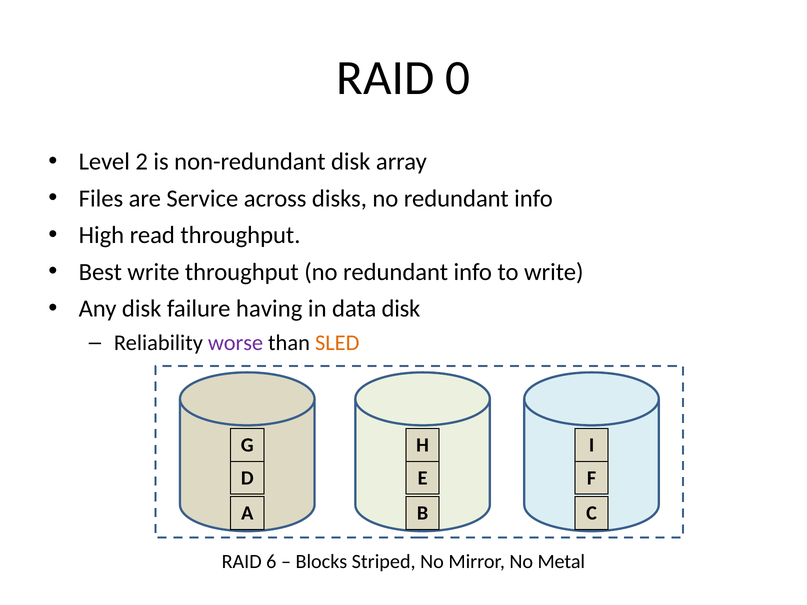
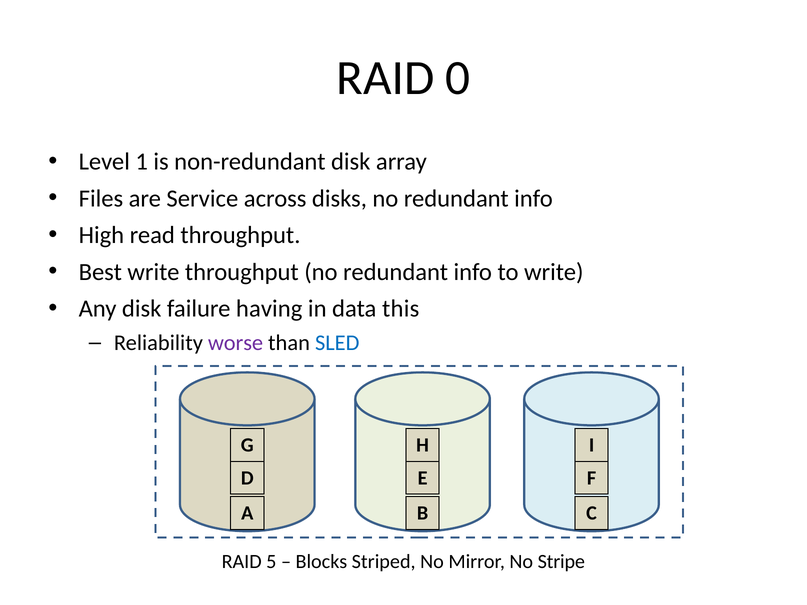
2: 2 -> 1 (142, 162)
data disk: disk -> this (401, 309)
SLED colour: orange -> blue (337, 343)
6: 6 -> 5 (271, 562)
Metal: Metal -> Stripe (561, 562)
